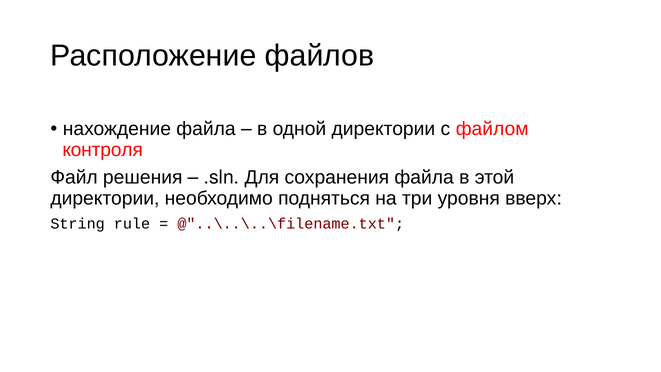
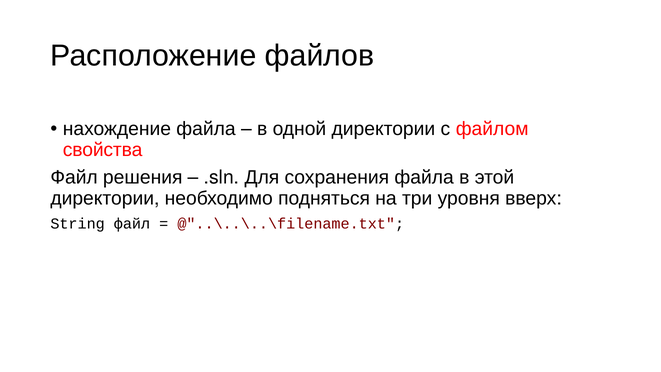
контроля: контроля -> свойства (103, 150)
String rule: rule -> файл (132, 224)
